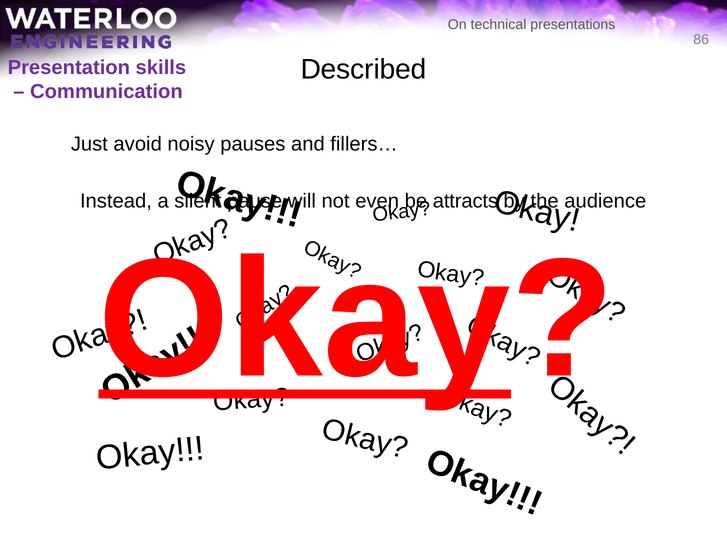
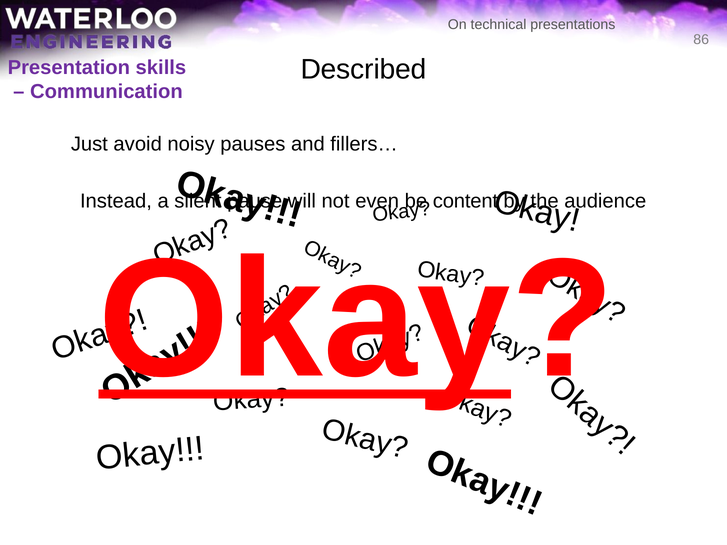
attracts: attracts -> content (465, 201)
